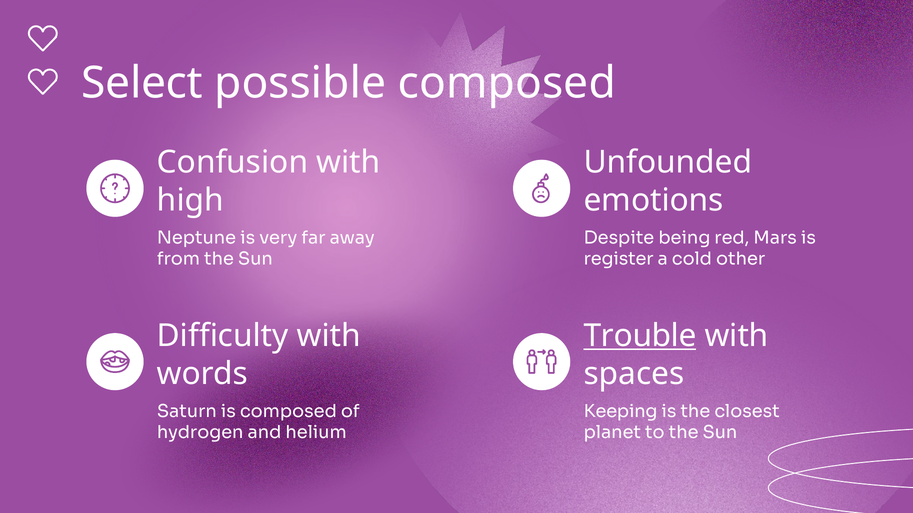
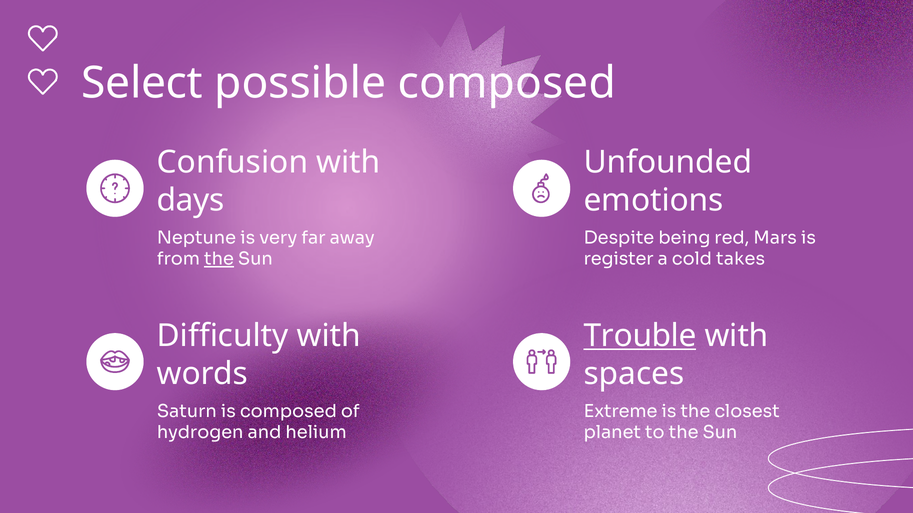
high: high -> days (191, 200)
the underline: none -> present (219, 259)
other: other -> takes (741, 259)
Keeping: Keeping -> Extreme (621, 412)
